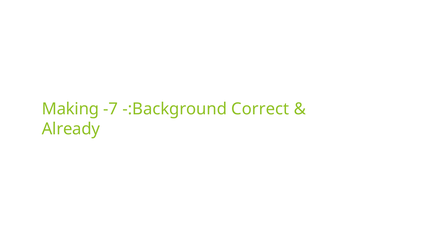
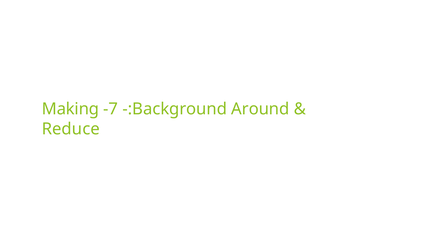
Correct: Correct -> Around (260, 109)
Already: Already -> Reduce (71, 129)
